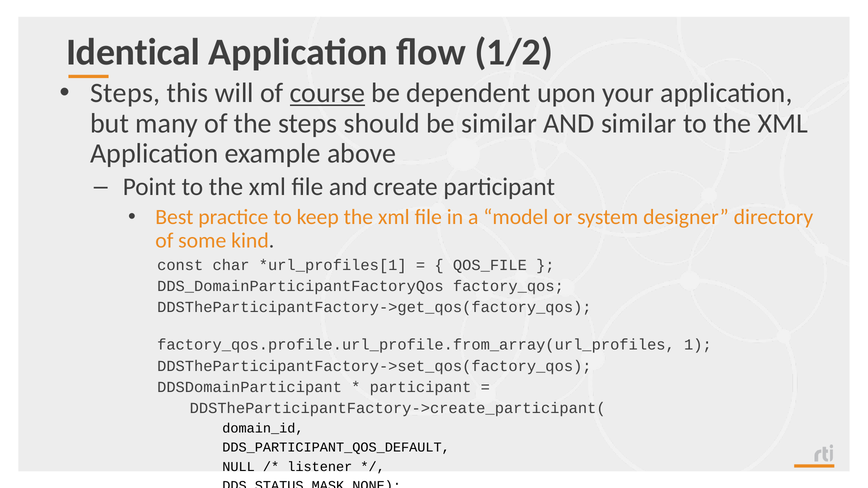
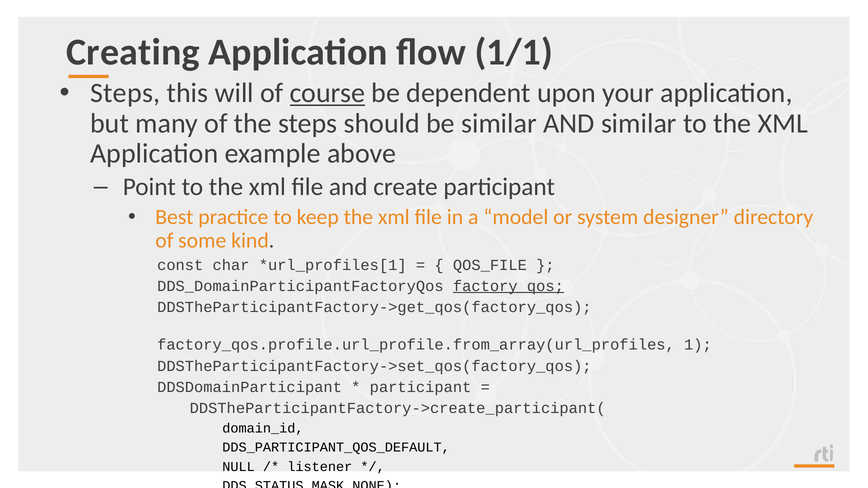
Identical: Identical -> Creating (133, 52)
1/2: 1/2 -> 1/1 (514, 52)
factory_qos underline: none -> present (508, 286)
